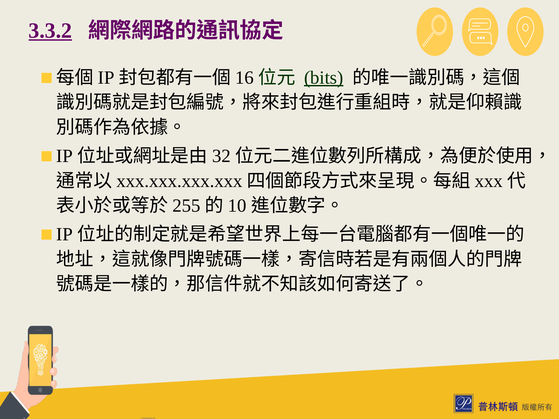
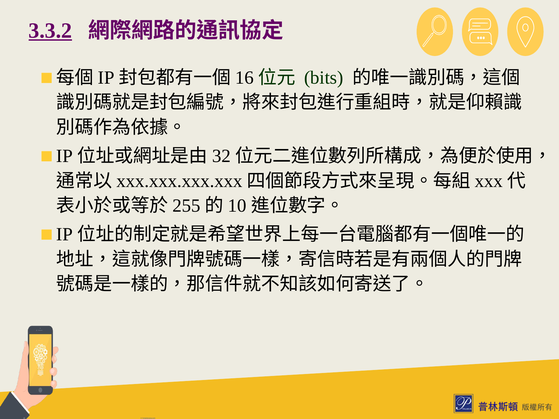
bits underline: present -> none (324, 78)
